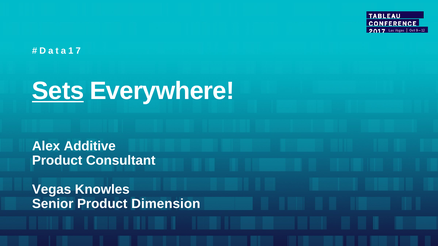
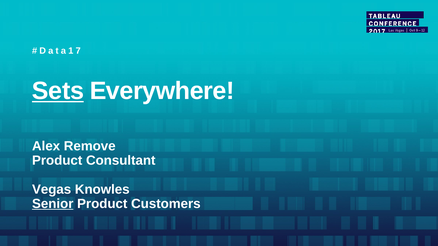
Additive: Additive -> Remove (90, 146)
Senior underline: none -> present (53, 204)
Dimension: Dimension -> Customers (166, 204)
